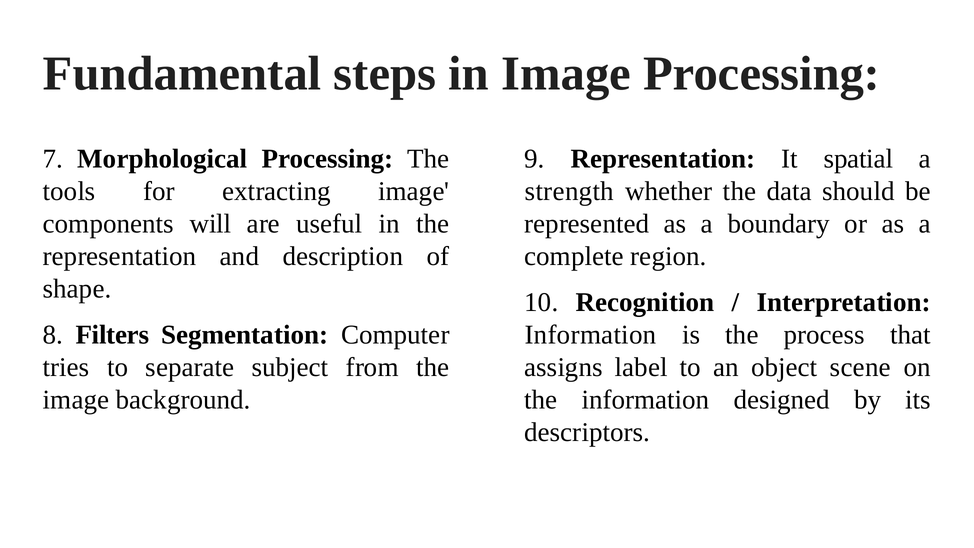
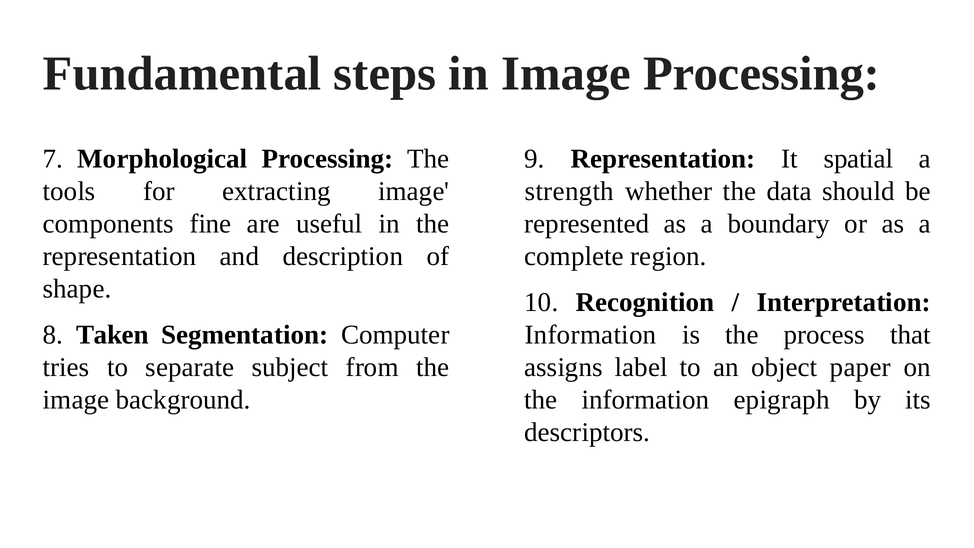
will: will -> fine (210, 224)
Filters: Filters -> Taken (112, 335)
scene: scene -> paper (860, 367)
designed: designed -> epigraph (782, 400)
